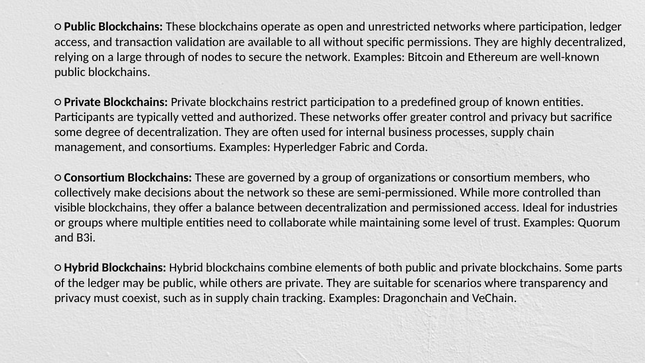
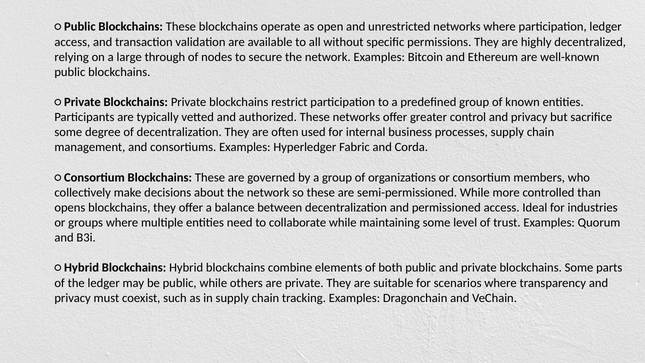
visible: visible -> opens (70, 207)
